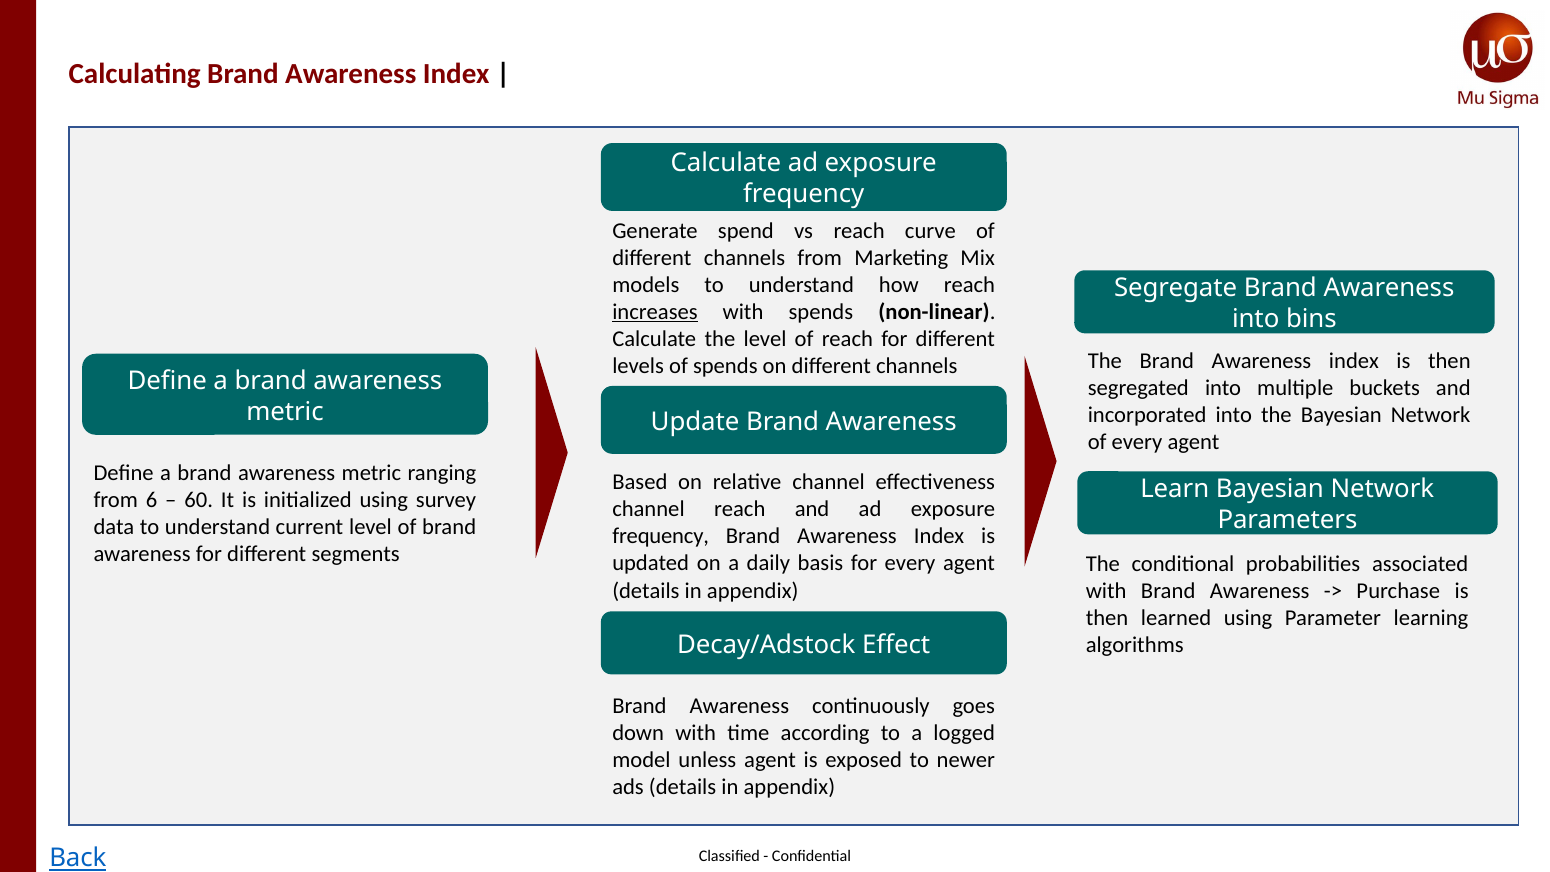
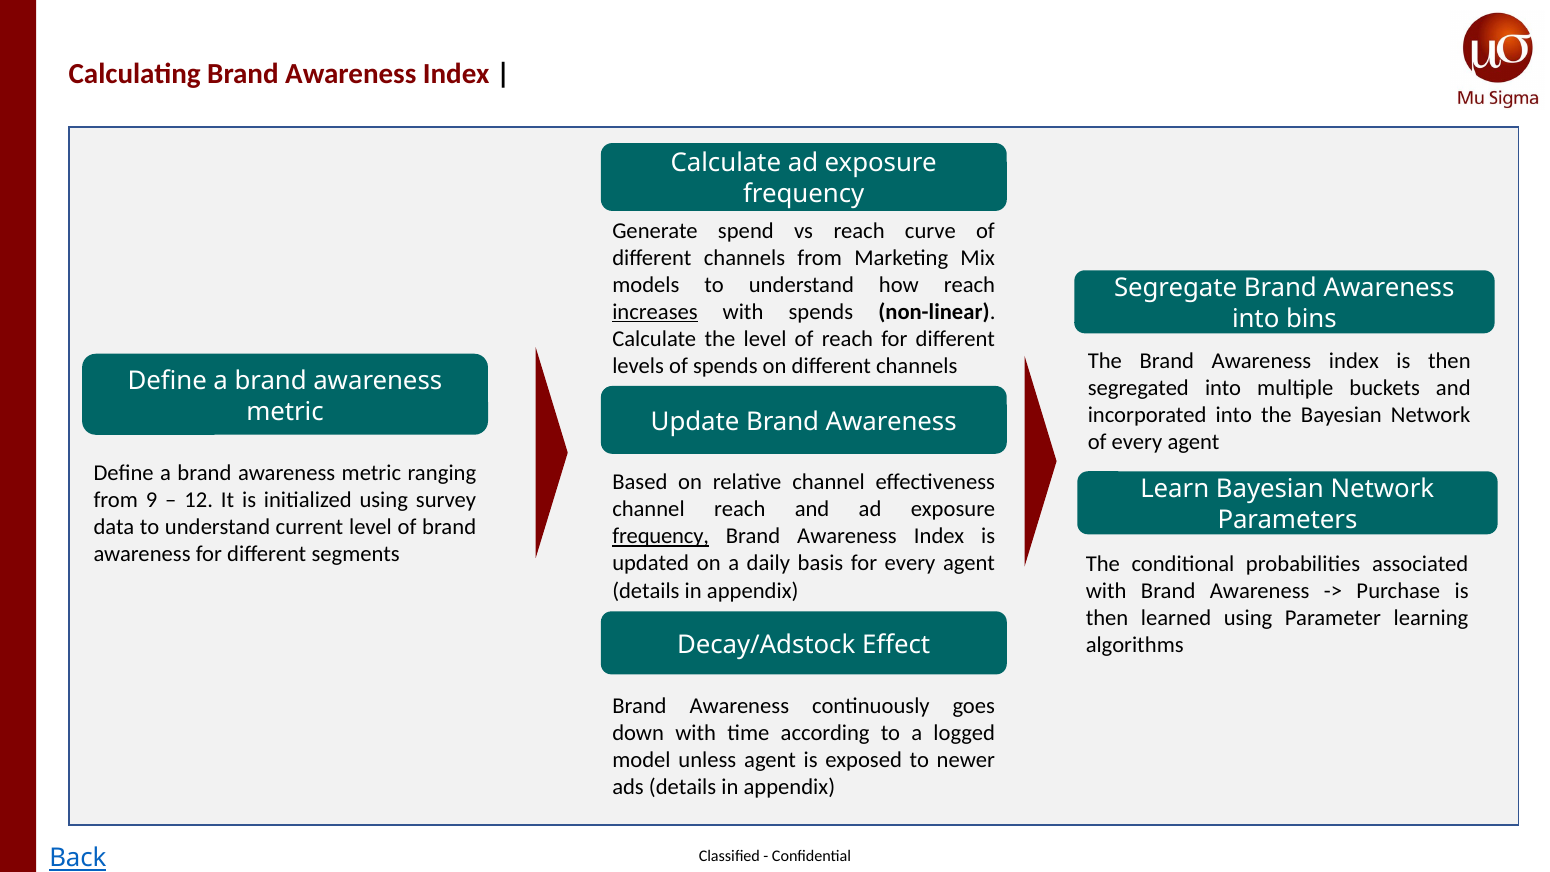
6: 6 -> 9 (152, 500)
60: 60 -> 12 (199, 500)
frequency underline: none -> present (661, 536)
